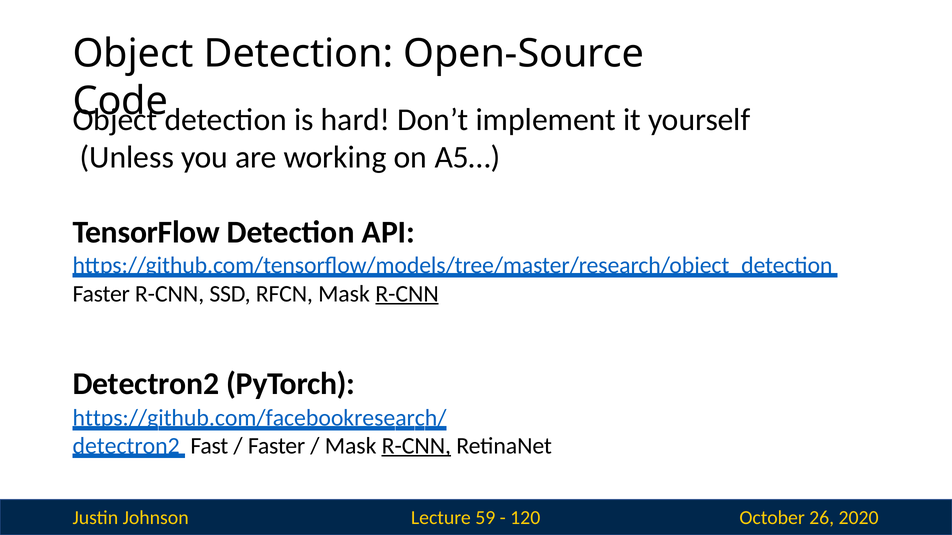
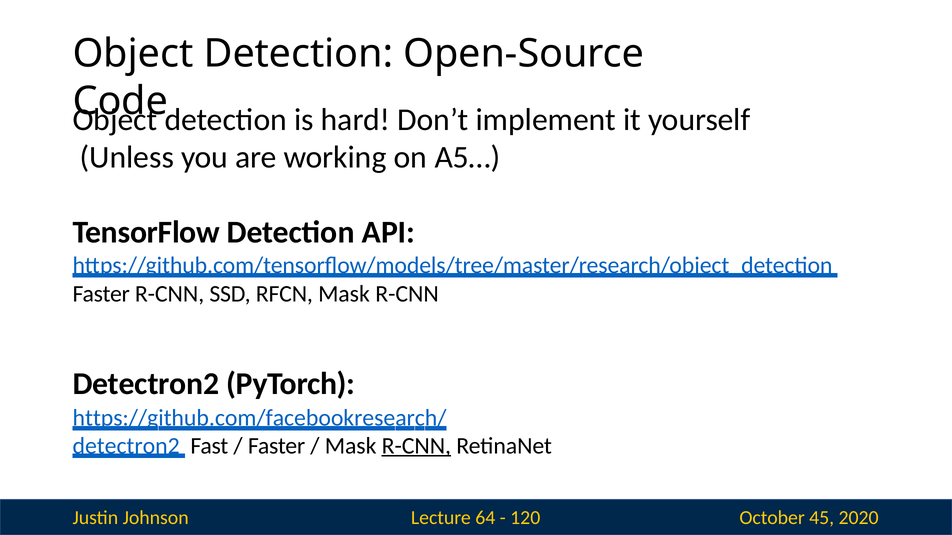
R-CNN underline: present -> none (407, 294)
59: 59 -> 64 (485, 518)
26: 26 -> 45 (822, 518)
